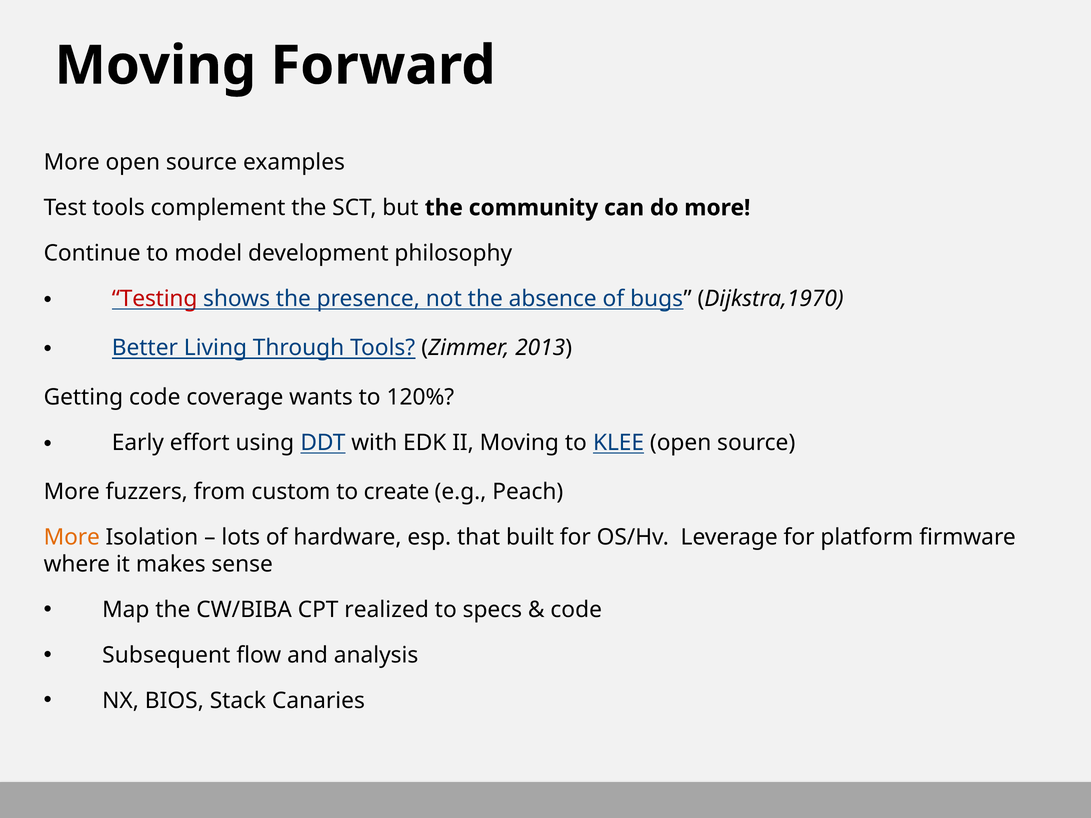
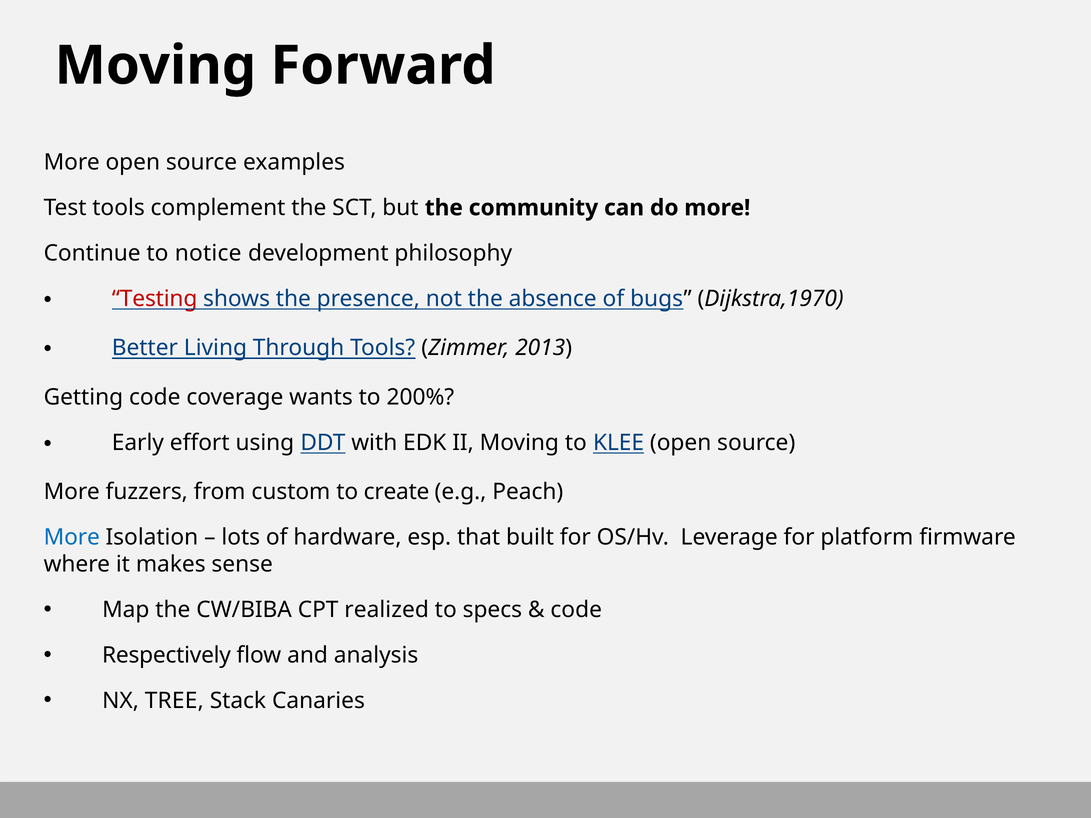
model: model -> notice (208, 253)
120%: 120% -> 200% (420, 397)
More colour: orange -> blue (72, 537)
Subsequent: Subsequent -> Respectively (166, 656)
BIOS: BIOS -> TREE (174, 701)
